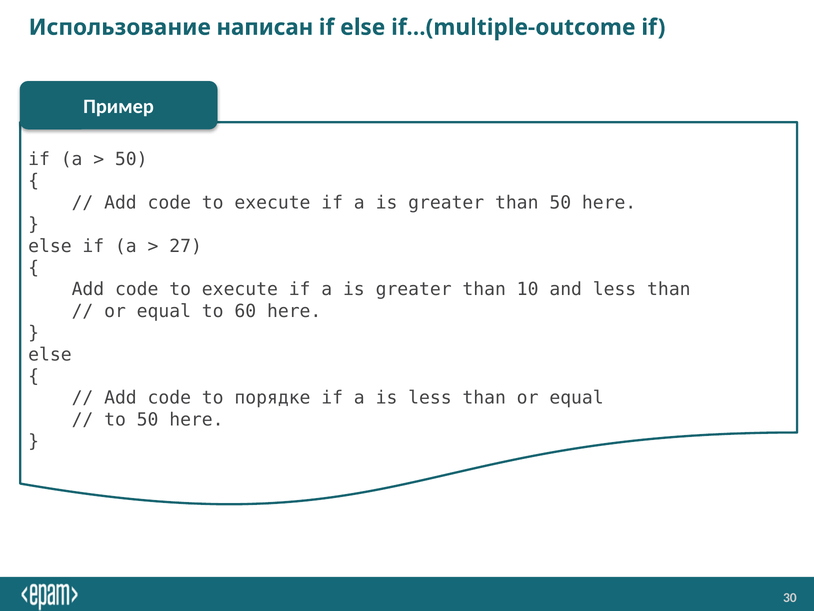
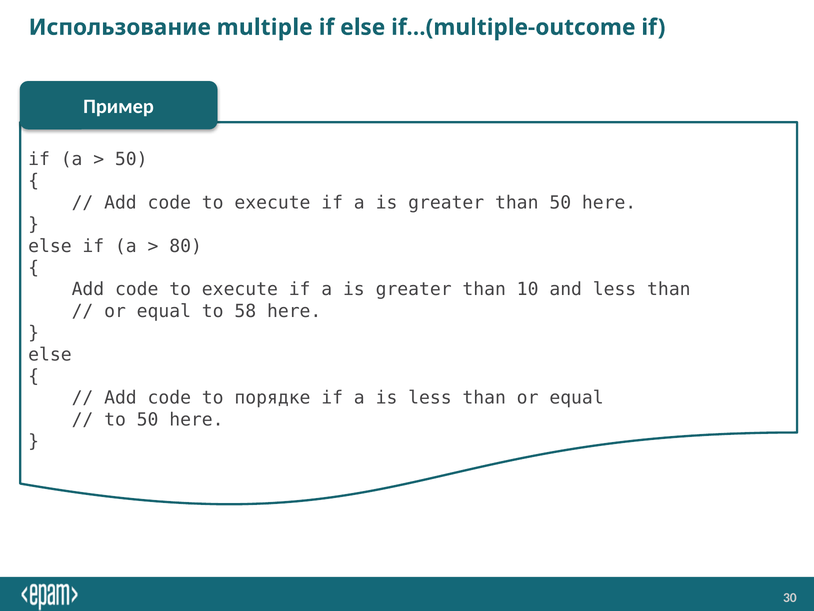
написан: написан -> multiple (265, 27)
27: 27 -> 80 (186, 246)
60: 60 -> 58 (245, 311)
